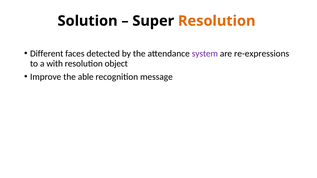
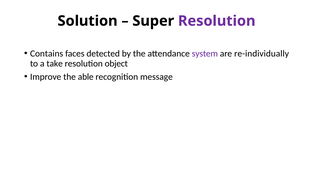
Resolution colour: orange -> purple (217, 21)
Different: Different -> Contains (47, 54)
re-expressions: re-expressions -> re-individually (262, 54)
with: with -> take (55, 64)
